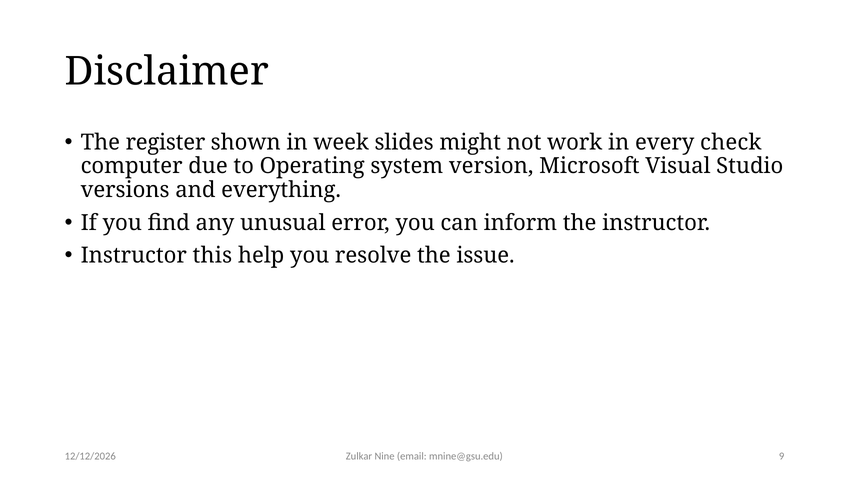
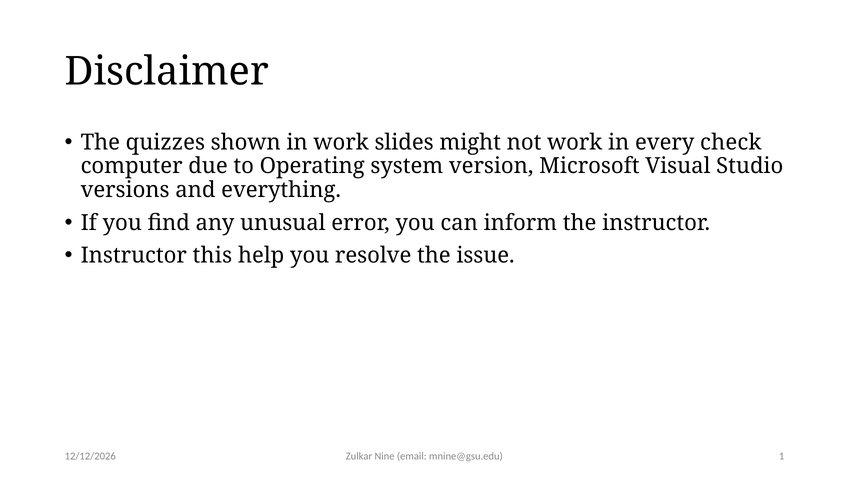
register: register -> quizzes (165, 142)
in week: week -> work (341, 142)
9: 9 -> 1 (782, 456)
